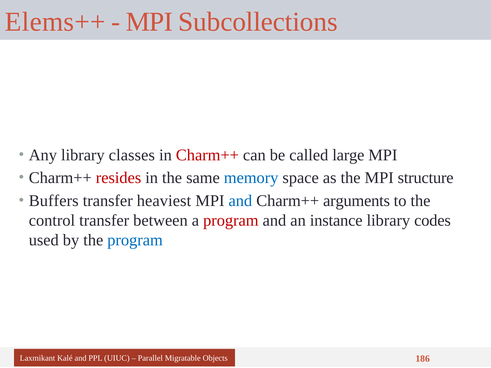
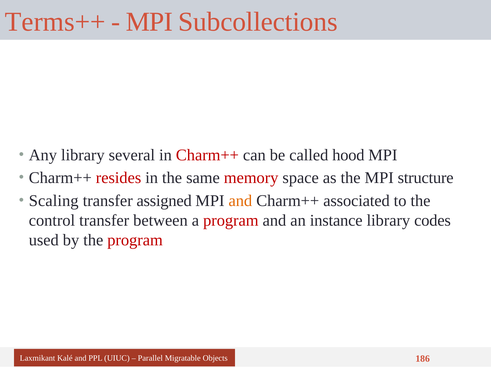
Elems++: Elems++ -> Terms++ (55, 22)
classes: classes -> several (132, 155)
large: large -> hood (348, 155)
memory colour: blue -> red (251, 178)
Buffers: Buffers -> Scaling (54, 201)
heaviest: heaviest -> assigned (164, 201)
and colour: blue -> orange (240, 201)
arguments: arguments -> associated (357, 201)
program colour: blue -> red (135, 240)
